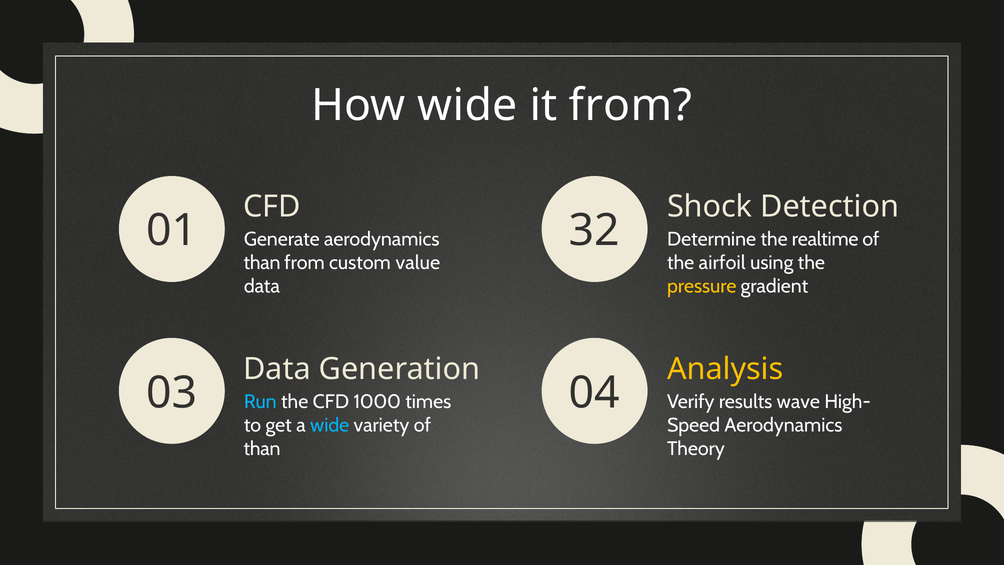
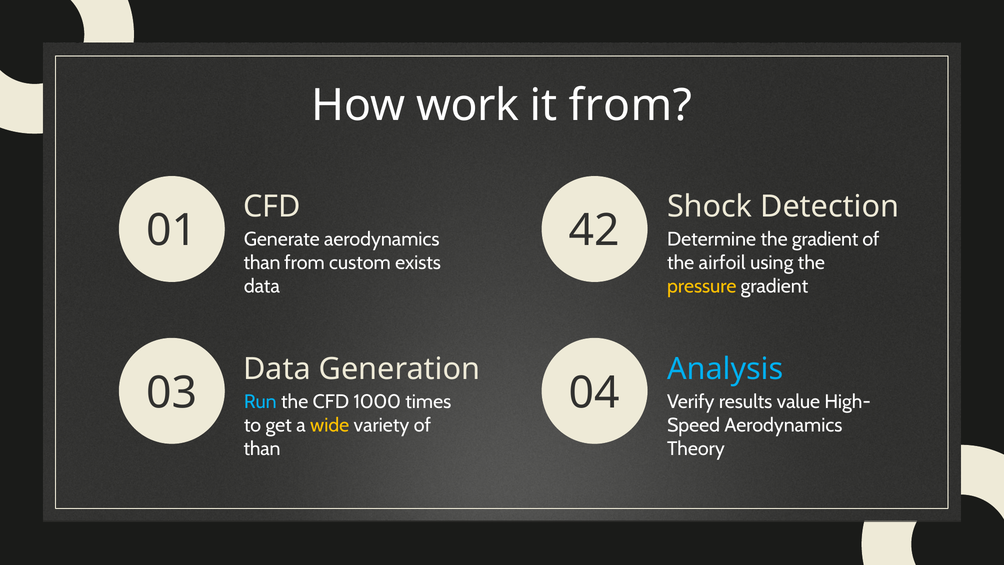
How wide: wide -> work (468, 106)
32: 32 -> 42 (594, 230)
the realtime: realtime -> gradient (825, 239)
value: value -> exists (418, 263)
Analysis colour: yellow -> light blue (725, 369)
wave: wave -> value (798, 402)
wide colour: light blue -> yellow (330, 425)
